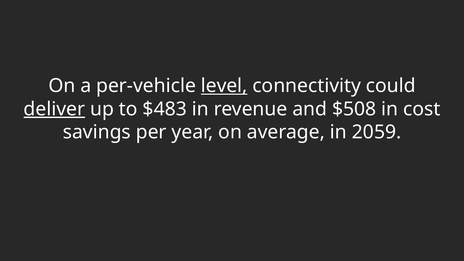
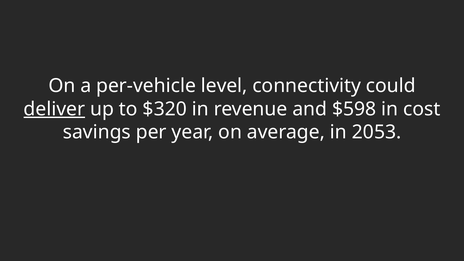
level underline: present -> none (224, 86)
$483: $483 -> $320 (165, 109)
$508: $508 -> $598 (354, 109)
2059: 2059 -> 2053 (377, 132)
